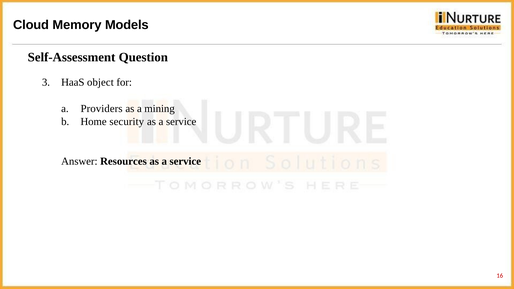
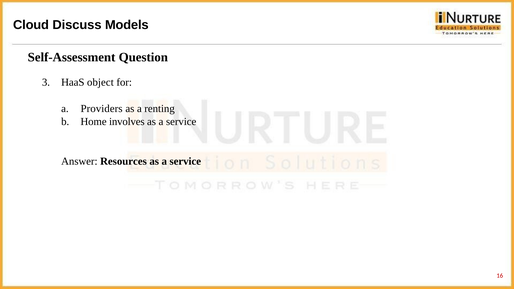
Memory: Memory -> Discuss (77, 25)
mining: mining -> renting (160, 109)
security: security -> involves (127, 122)
